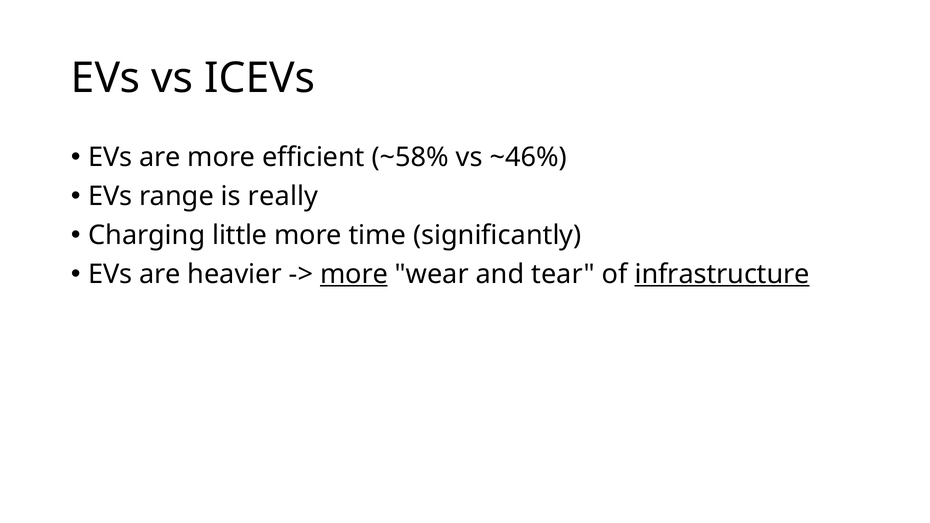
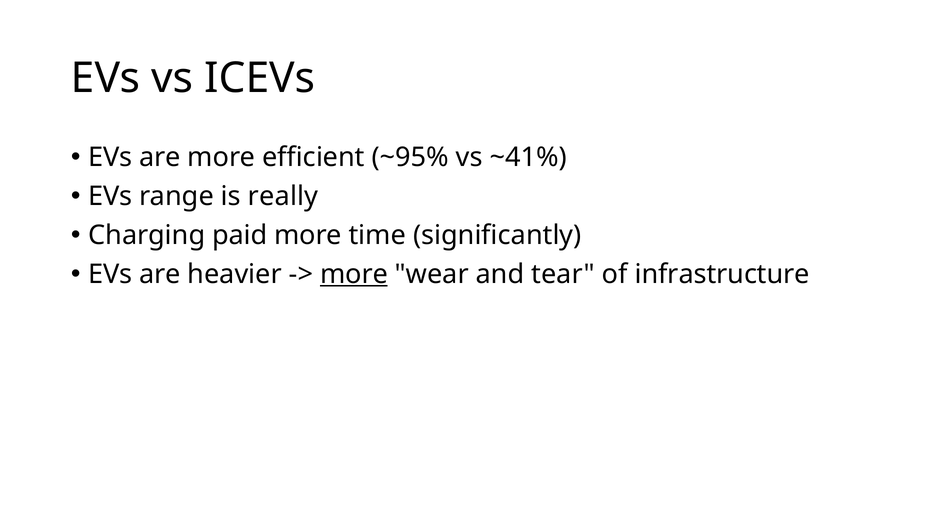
~58%: ~58% -> ~95% (410, 157)
~46%: ~46% -> ~41% (528, 157)
little: little -> paid (240, 235)
infrastructure underline: present -> none (722, 274)
